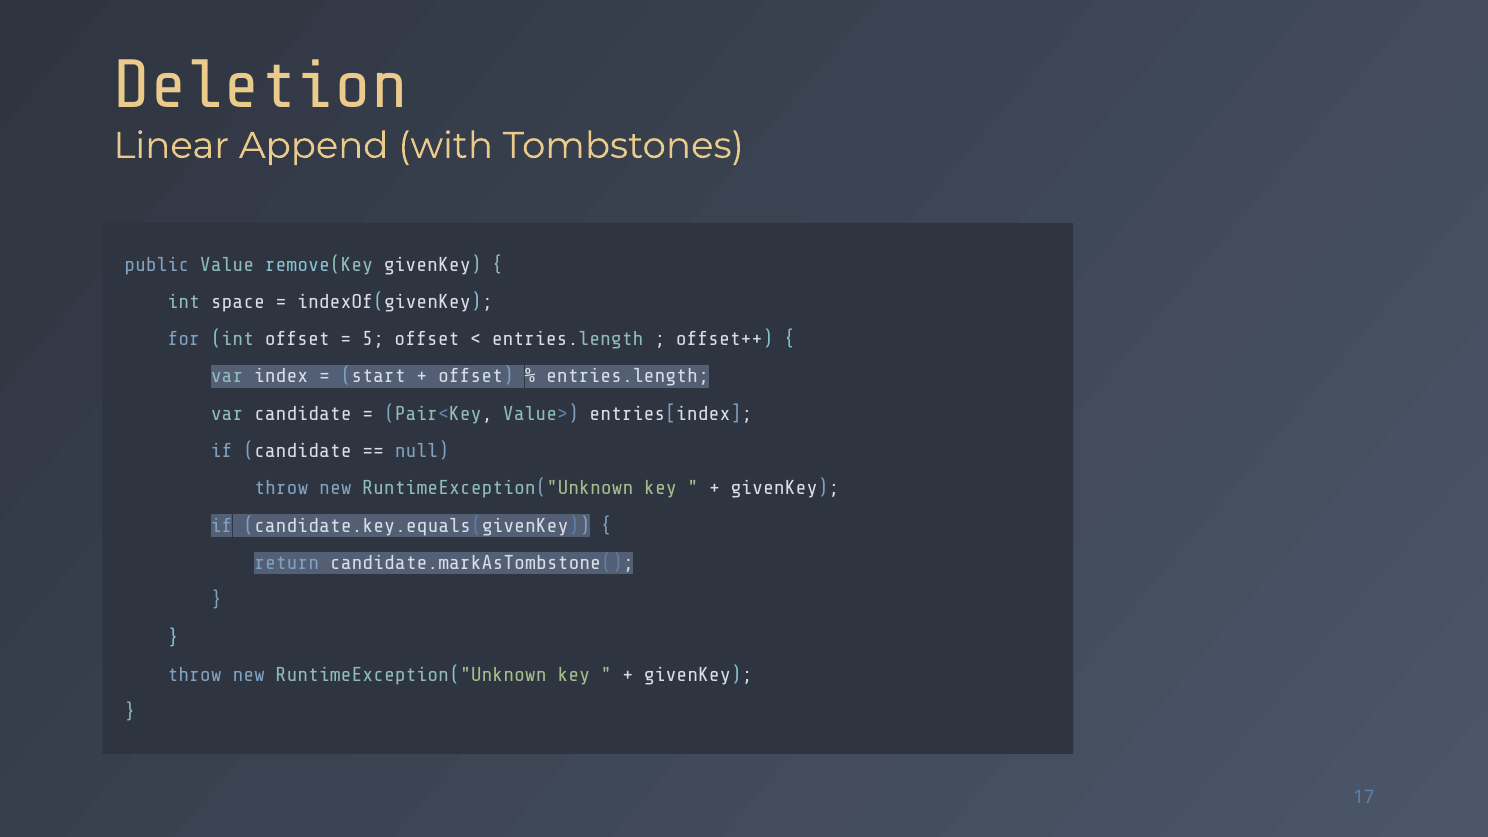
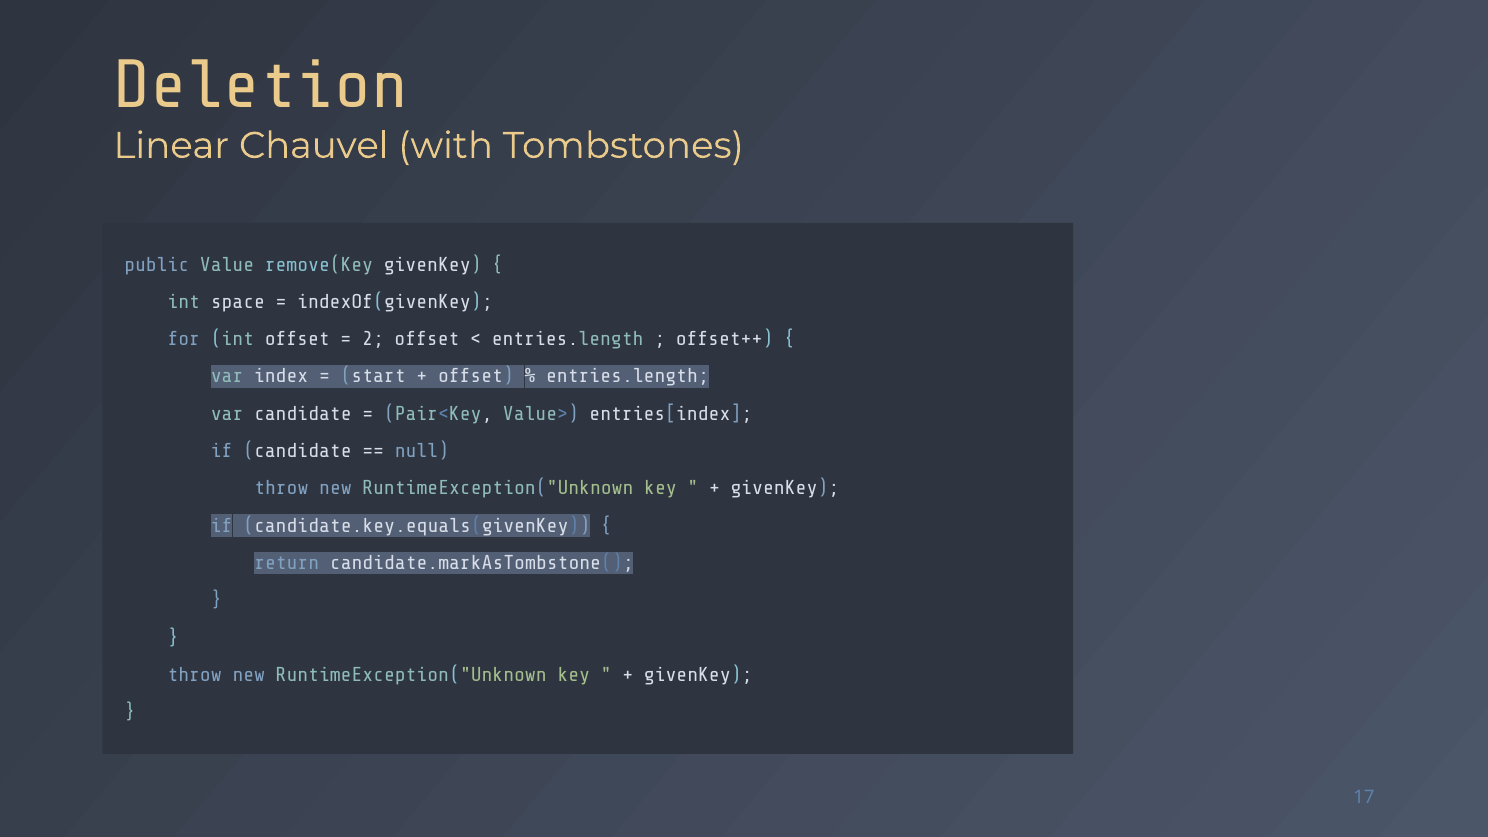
Append: Append -> Chauvel (314, 146)
5: 5 -> 2 (373, 339)
